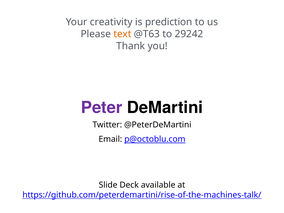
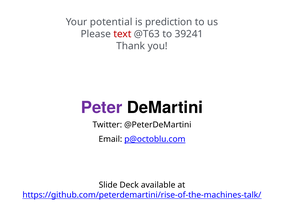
creativity: creativity -> potential (111, 22)
text colour: orange -> red (122, 34)
29242: 29242 -> 39241 (189, 34)
